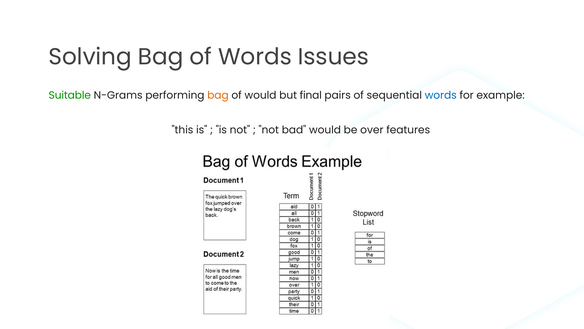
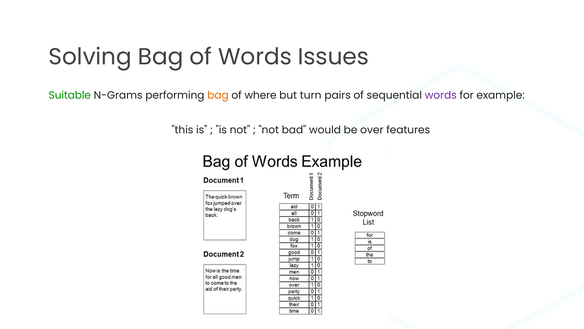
of would: would -> where (261, 95)
final: final -> turn (311, 95)
words colour: blue -> purple (441, 95)
